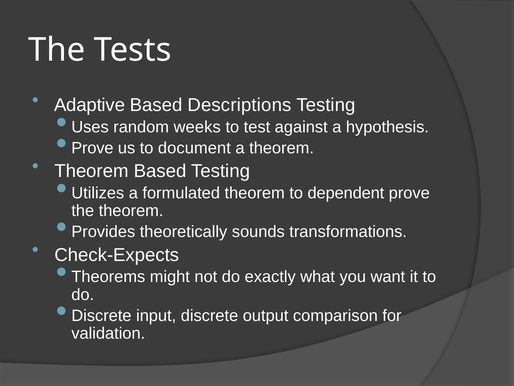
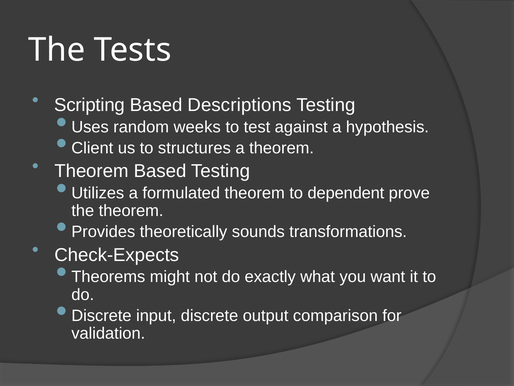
Adaptive: Adaptive -> Scripting (90, 105)
Prove: Prove -> Client (92, 148)
document: document -> structures (194, 148)
